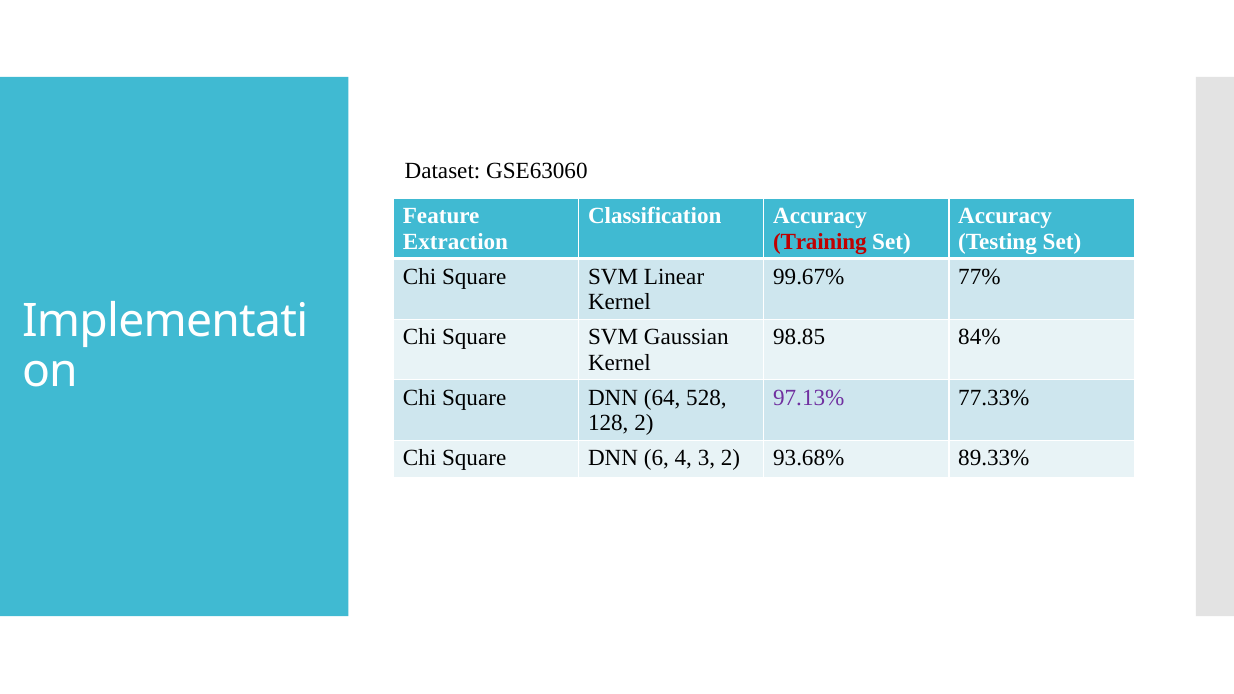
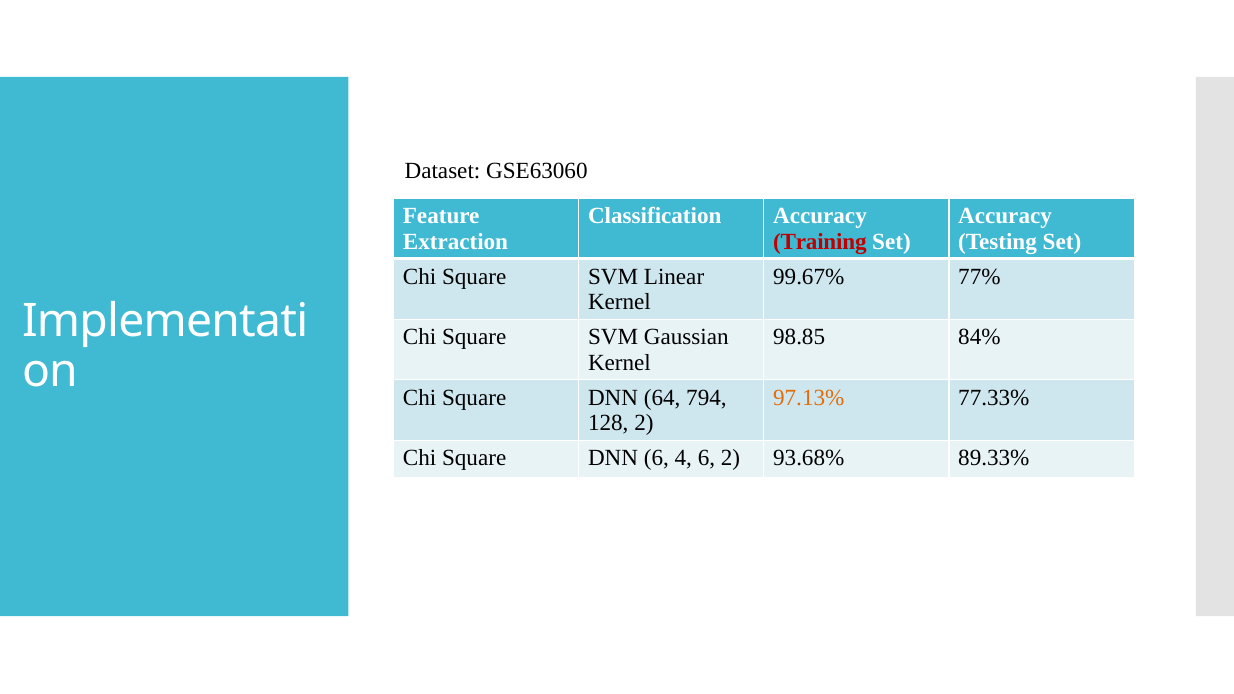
528: 528 -> 794 (706, 397)
97.13% colour: purple -> orange (809, 397)
4 3: 3 -> 6 (706, 458)
